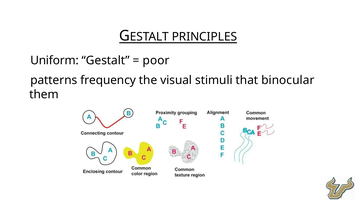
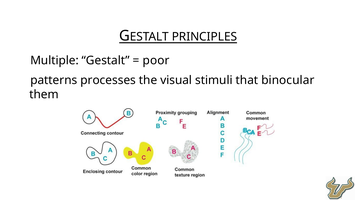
Uniform: Uniform -> Multiple (54, 60)
frequency: frequency -> processes (108, 80)
